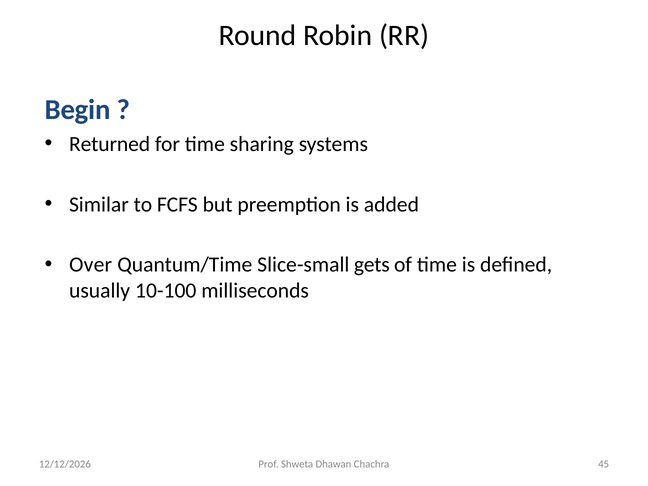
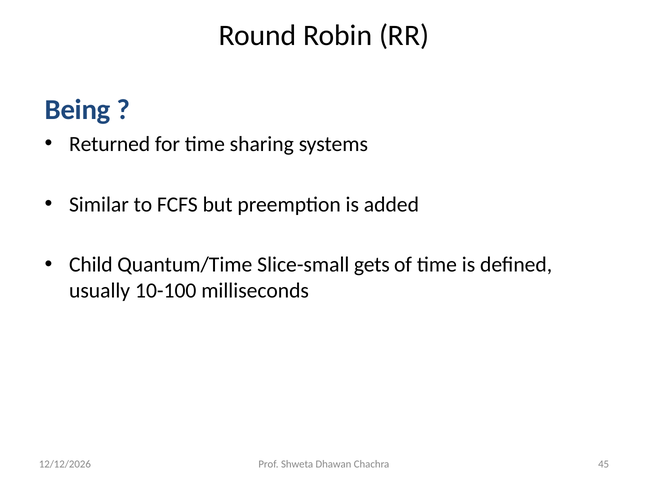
Begin: Begin -> Being (78, 110)
Over: Over -> Child (91, 265)
